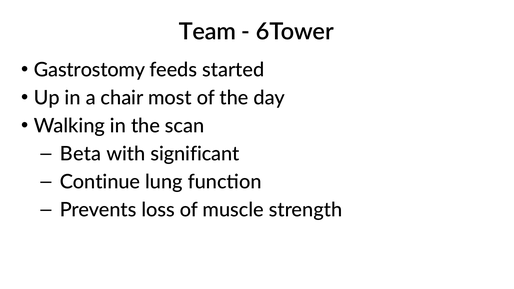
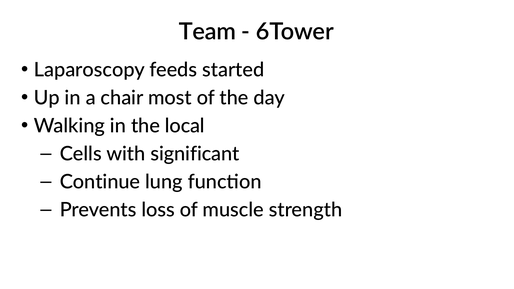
Gastrostomy: Gastrostomy -> Laparoscopy (89, 70)
scan: scan -> local (185, 126)
Beta: Beta -> Cells (81, 154)
